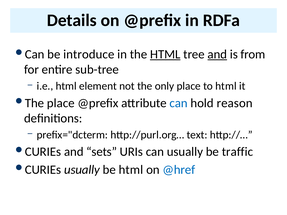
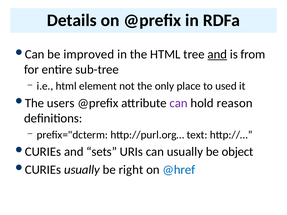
introduce: introduce -> improved (89, 54)
HTML underline: present -> none (165, 54)
to html: html -> used (226, 86)
place: place -> users (61, 103)
can colour: blue -> purple (179, 103)
traffic: traffic -> object (238, 152)
be html: html -> right (131, 170)
